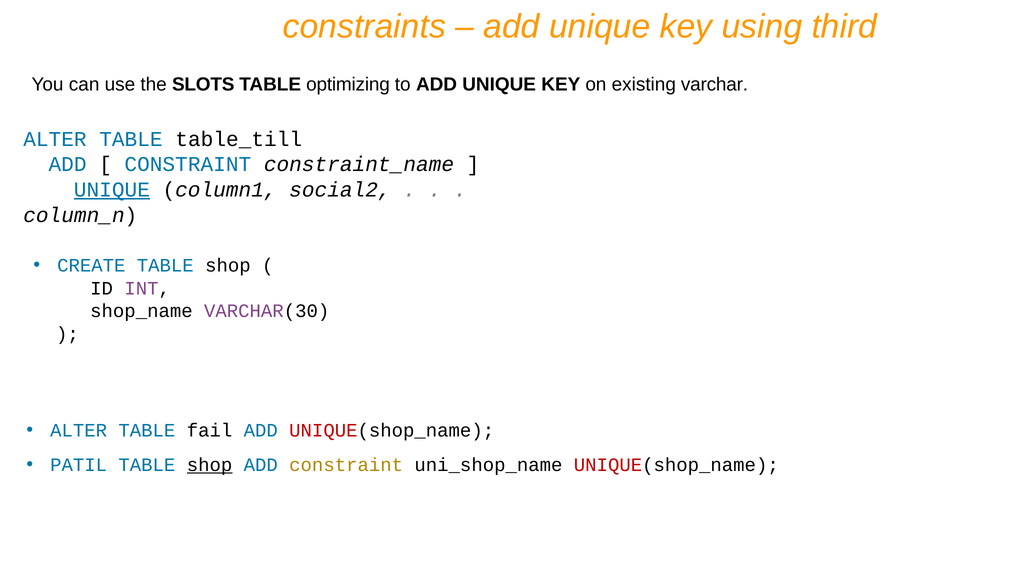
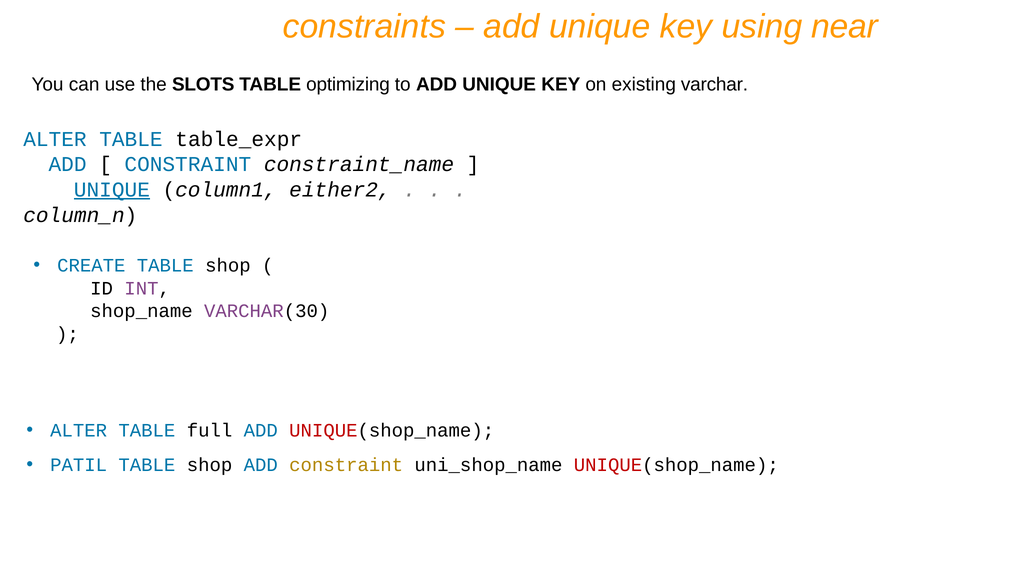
third: third -> near (845, 26)
table_till: table_till -> table_expr (239, 139)
social2: social2 -> either2 (340, 189)
fail: fail -> full (210, 430)
shop underline: present -> none (210, 464)
